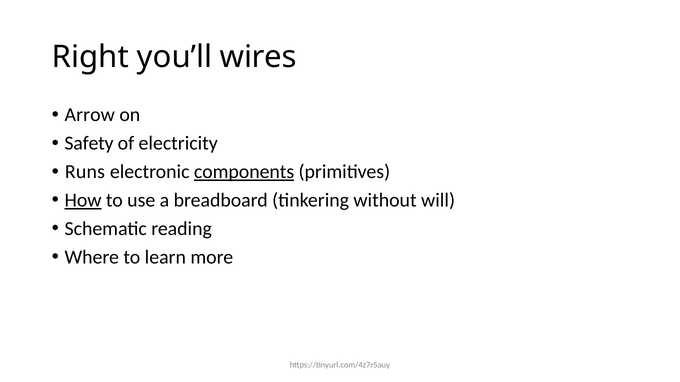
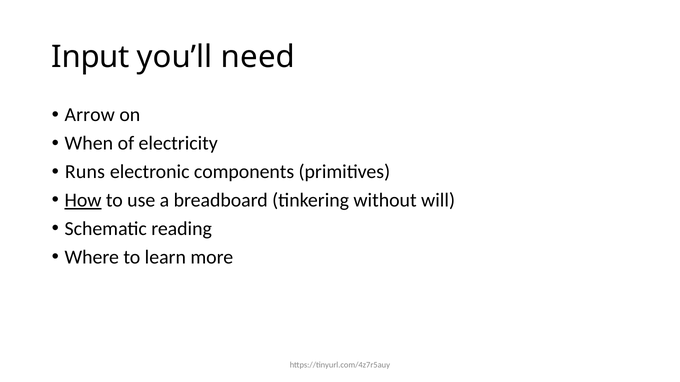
Right: Right -> Input (90, 57)
wires: wires -> need (258, 57)
Safety: Safety -> When (89, 143)
components underline: present -> none (244, 172)
